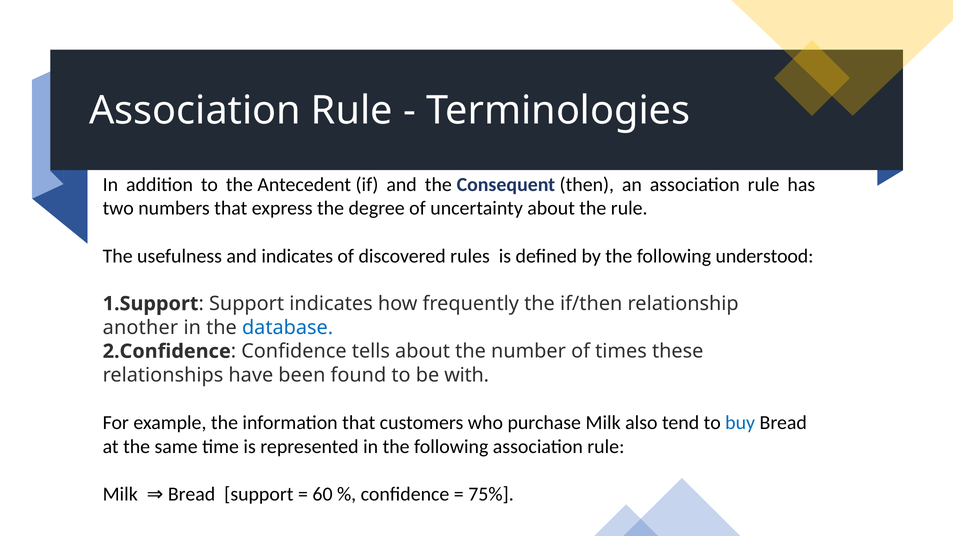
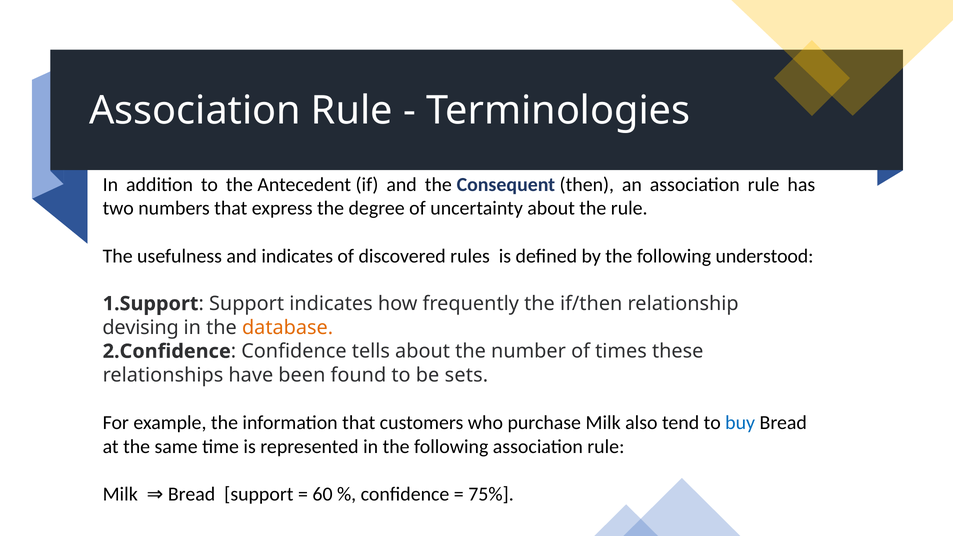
another: another -> devising (141, 328)
database colour: blue -> orange (288, 328)
with: with -> sets (466, 375)
